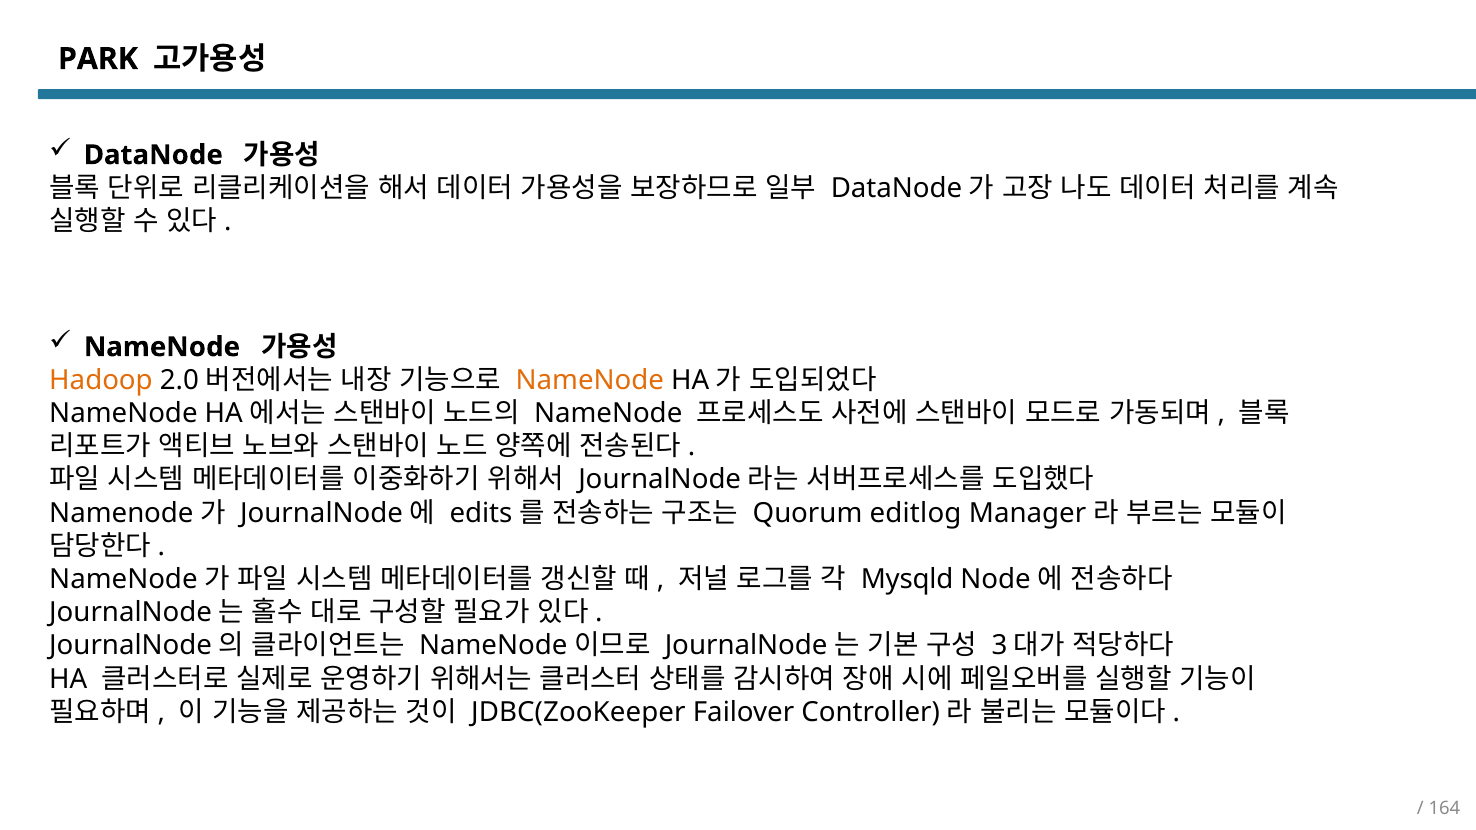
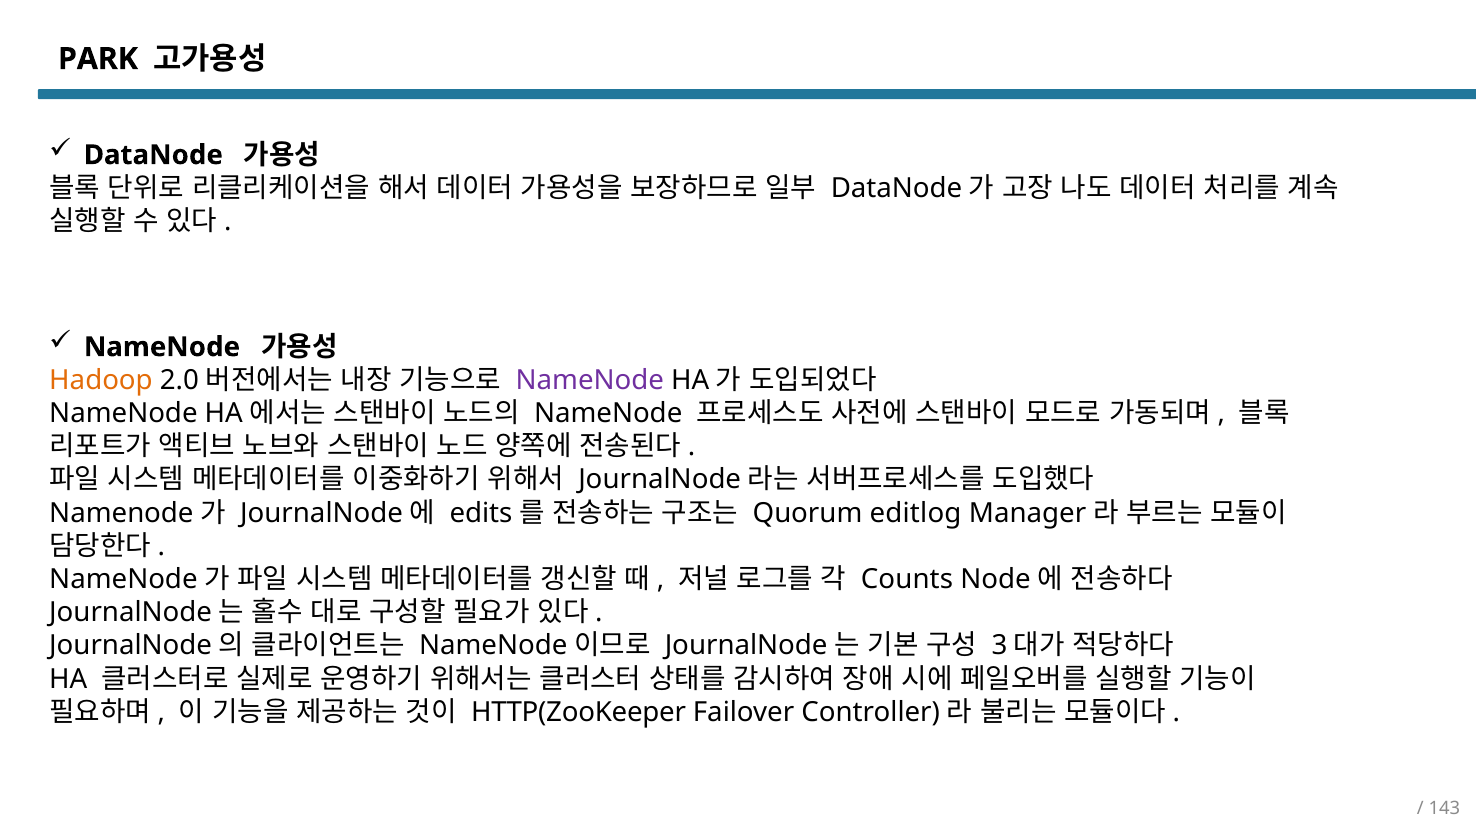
NameNode colour: orange -> purple (590, 380)
Mysqld: Mysqld -> Counts (907, 580)
JDBC(ZooKeeper: JDBC(ZooKeeper -> HTTP(ZooKeeper (579, 712)
164: 164 -> 143 (1444, 809)
